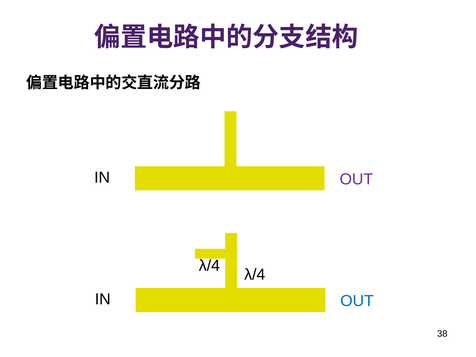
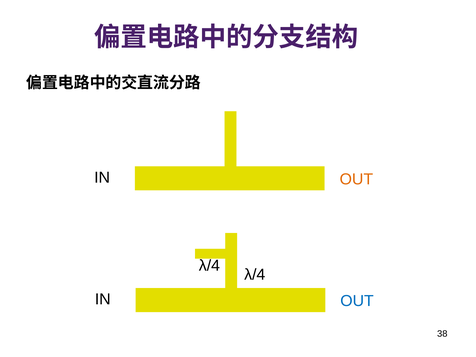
OUT colour: purple -> orange (356, 179)
